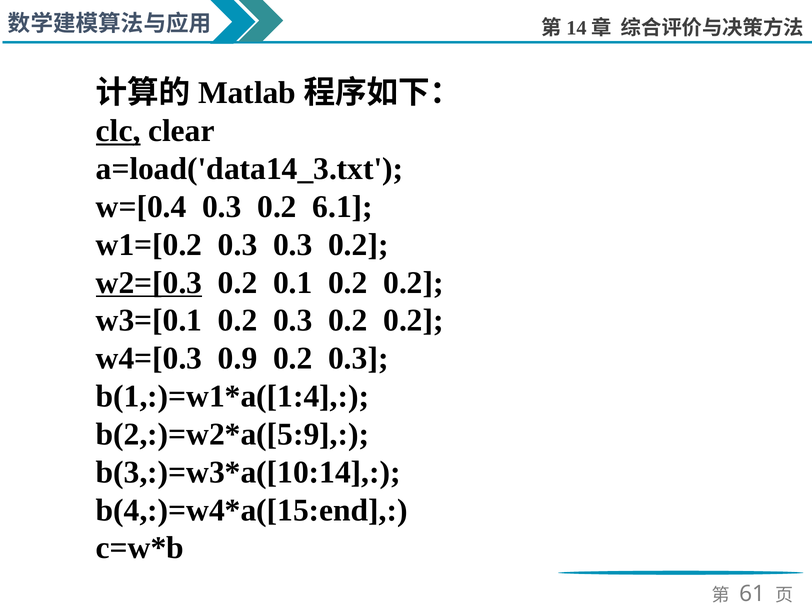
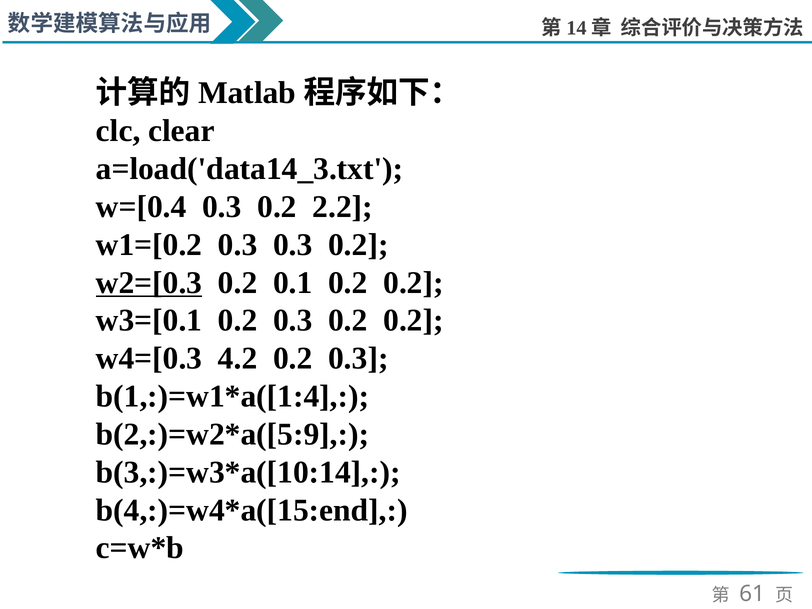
clc underline: present -> none (118, 131)
6.1: 6.1 -> 2.2 (343, 207)
0.9: 0.9 -> 4.2 (238, 358)
